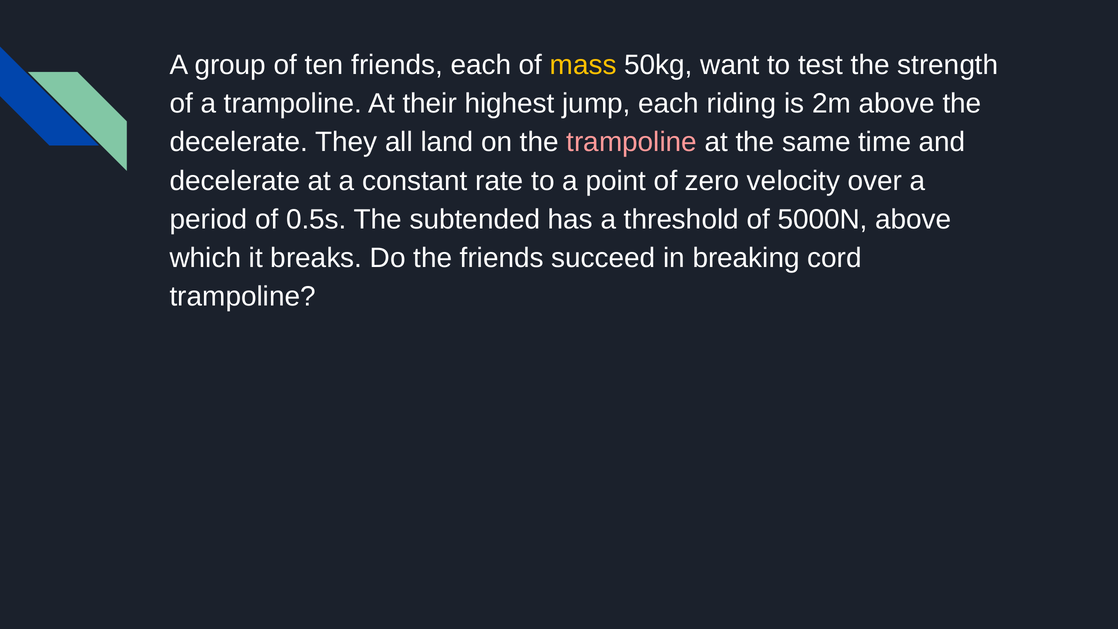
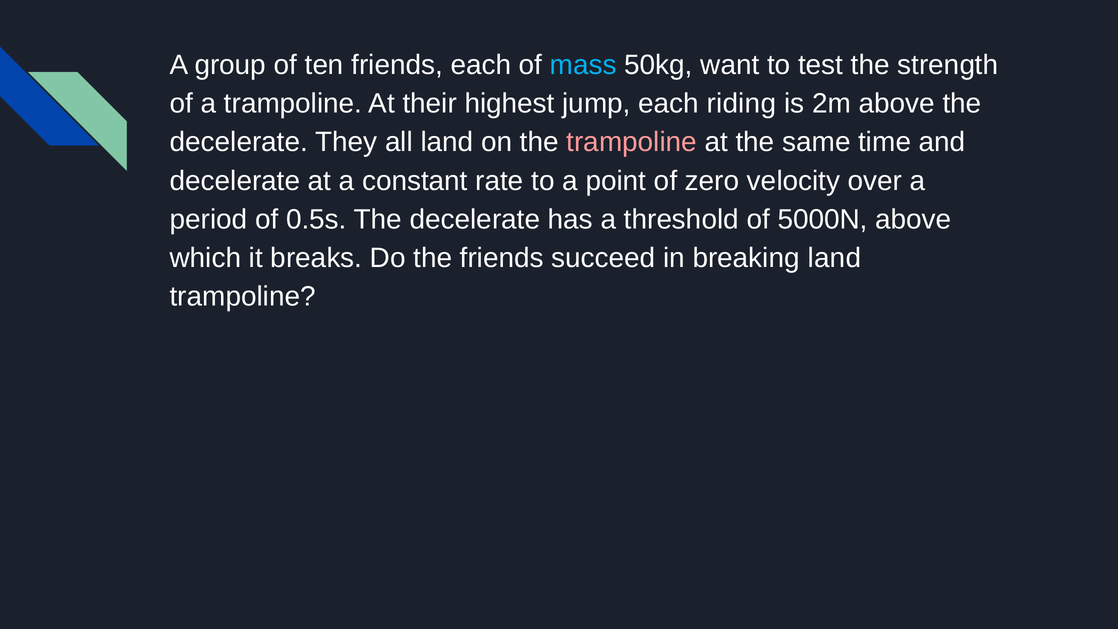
mass colour: yellow -> light blue (583, 65)
0.5s The subtended: subtended -> decelerate (475, 219)
breaking cord: cord -> land (834, 258)
